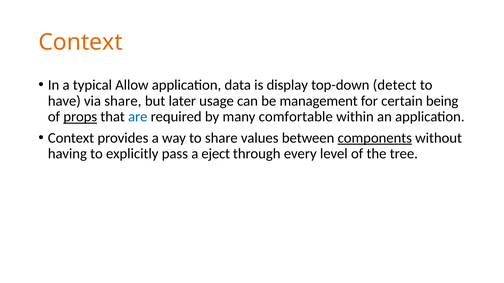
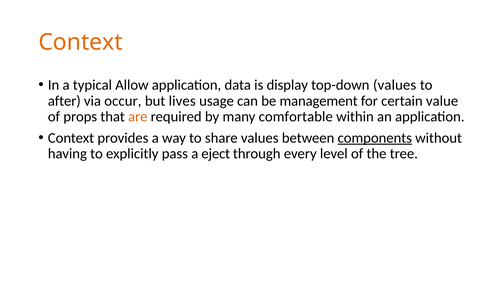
top-down detect: detect -> values (395, 85)
have: have -> after (64, 101)
via share: share -> occur (123, 101)
later: later -> lives (182, 101)
being: being -> value (442, 101)
props underline: present -> none (80, 117)
are colour: blue -> orange (138, 117)
